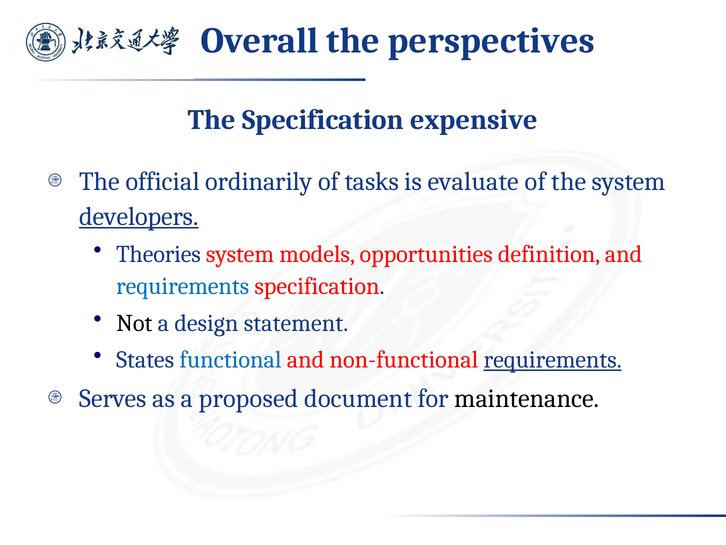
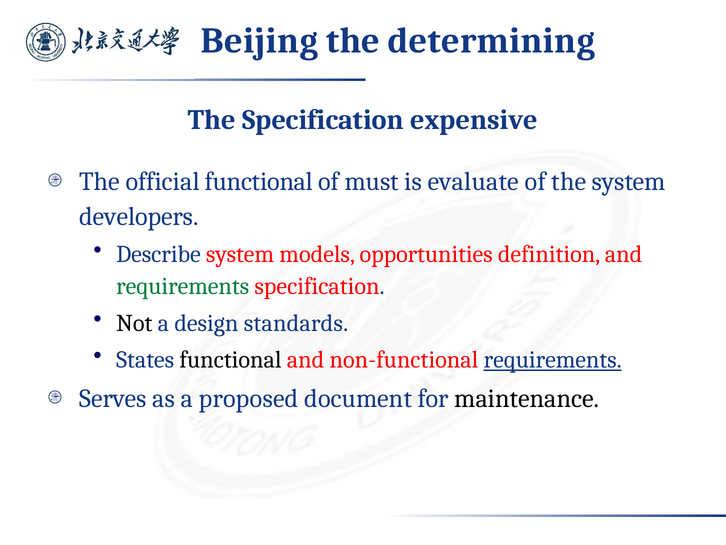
Overall: Overall -> Beijing (259, 41)
perspectives: perspectives -> determining (491, 41)
official ordinarily: ordinarily -> functional (259, 182)
tasks: tasks -> must (372, 182)
developers underline: present -> none (139, 216)
Theories: Theories -> Describe (158, 254)
requirements colour: blue -> green (183, 286)
statement: statement -> standards (296, 323)
functional colour: blue -> black (230, 359)
